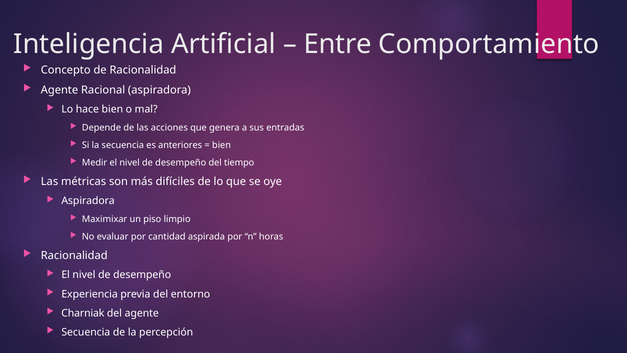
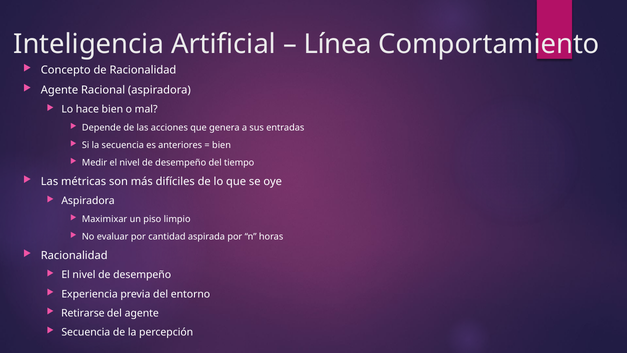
Entre: Entre -> Línea (338, 44)
Charniak: Charniak -> Retirarse (83, 313)
